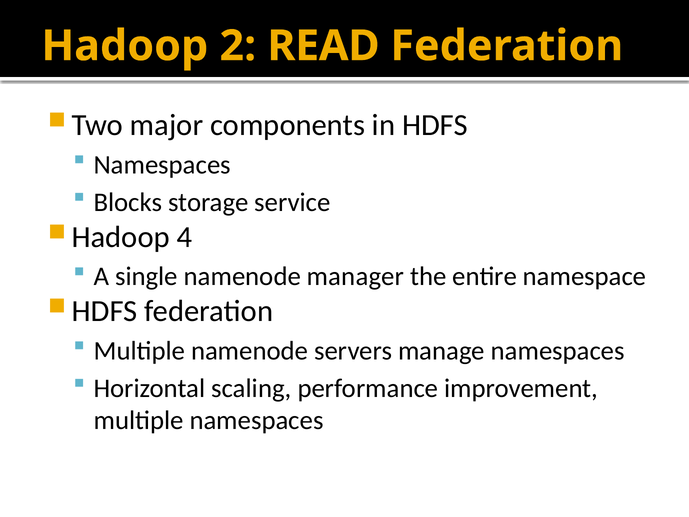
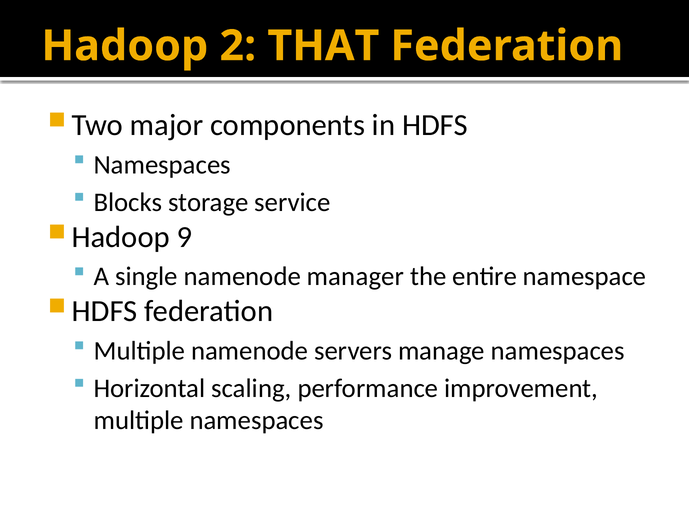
READ: READ -> THAT (323, 46)
4: 4 -> 9 (184, 237)
